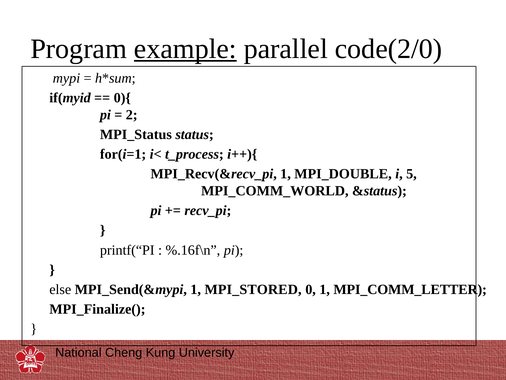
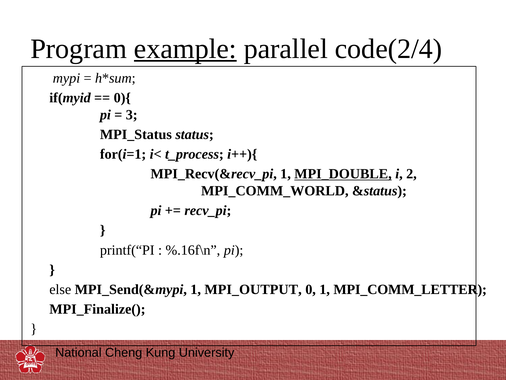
code(2/0: code(2/0 -> code(2/4 (389, 49)
2: 2 -> 3 (132, 115)
MPI_DOUBLE underline: none -> present (343, 174)
5: 5 -> 2 (411, 174)
MPI_STORED: MPI_STORED -> MPI_OUTPUT (253, 289)
